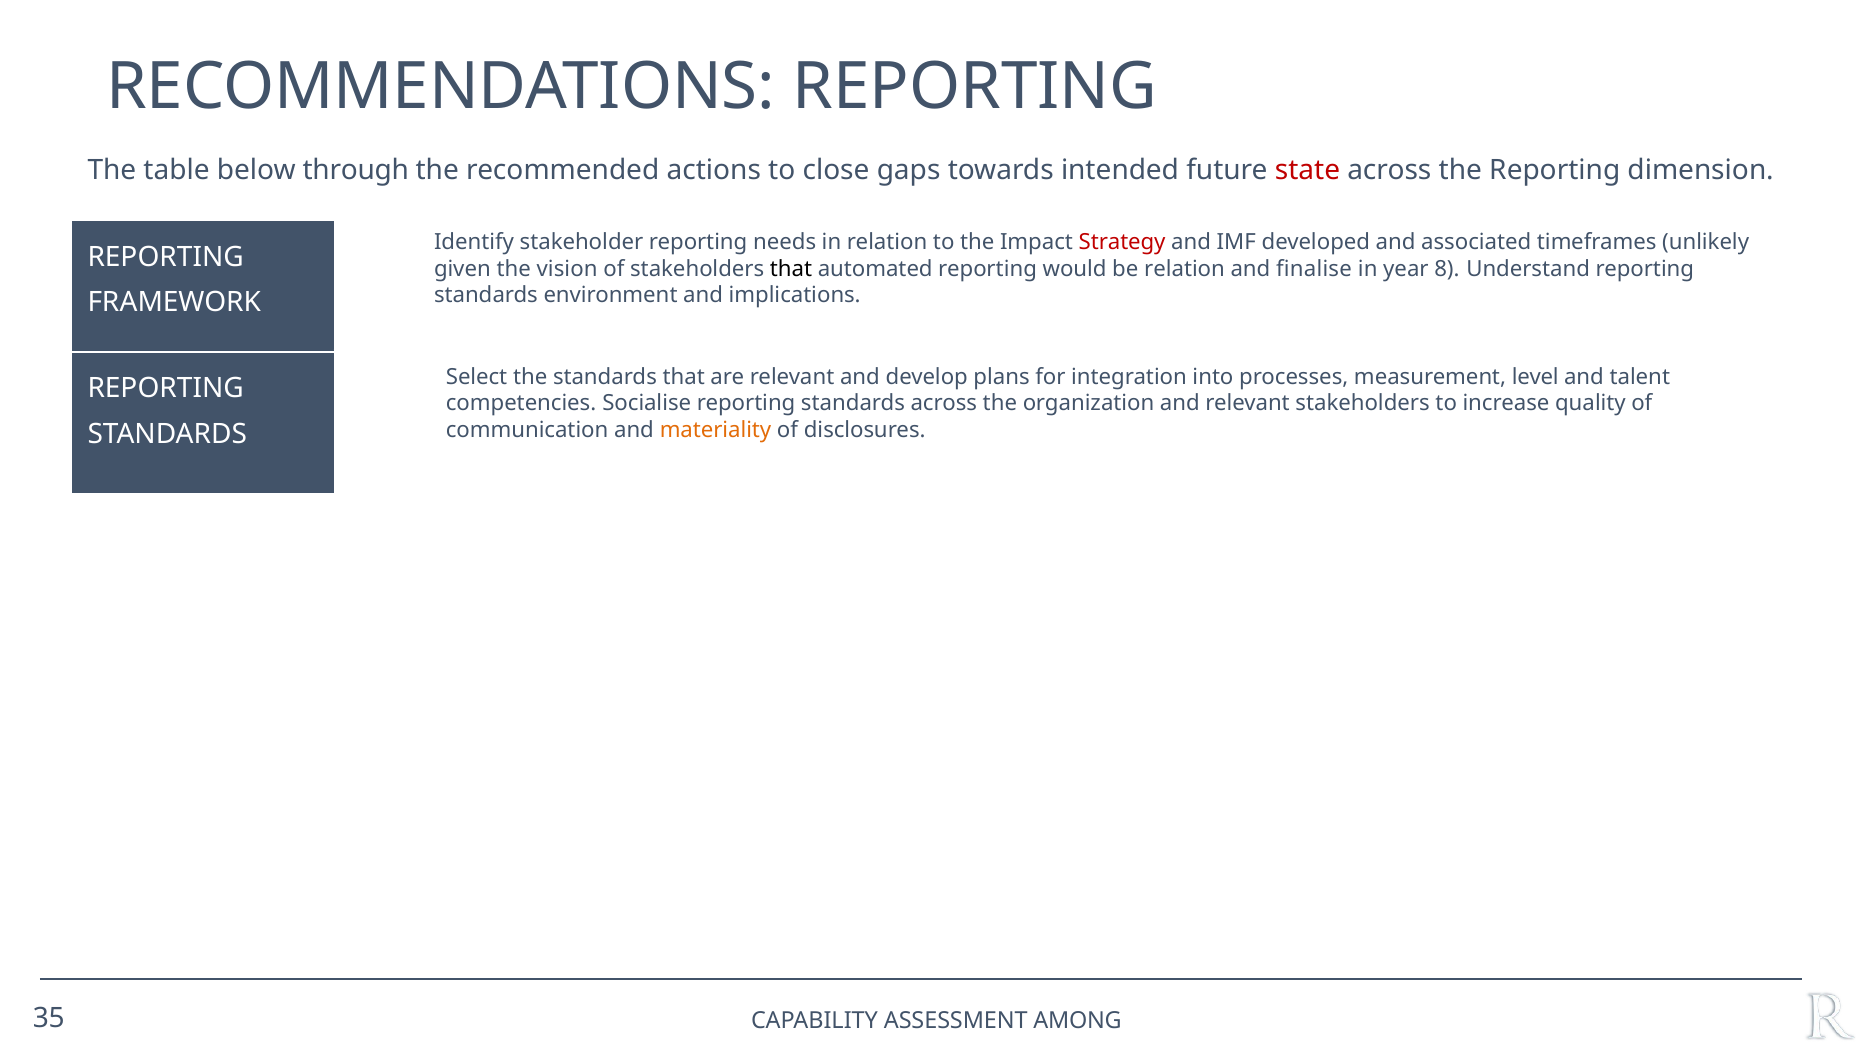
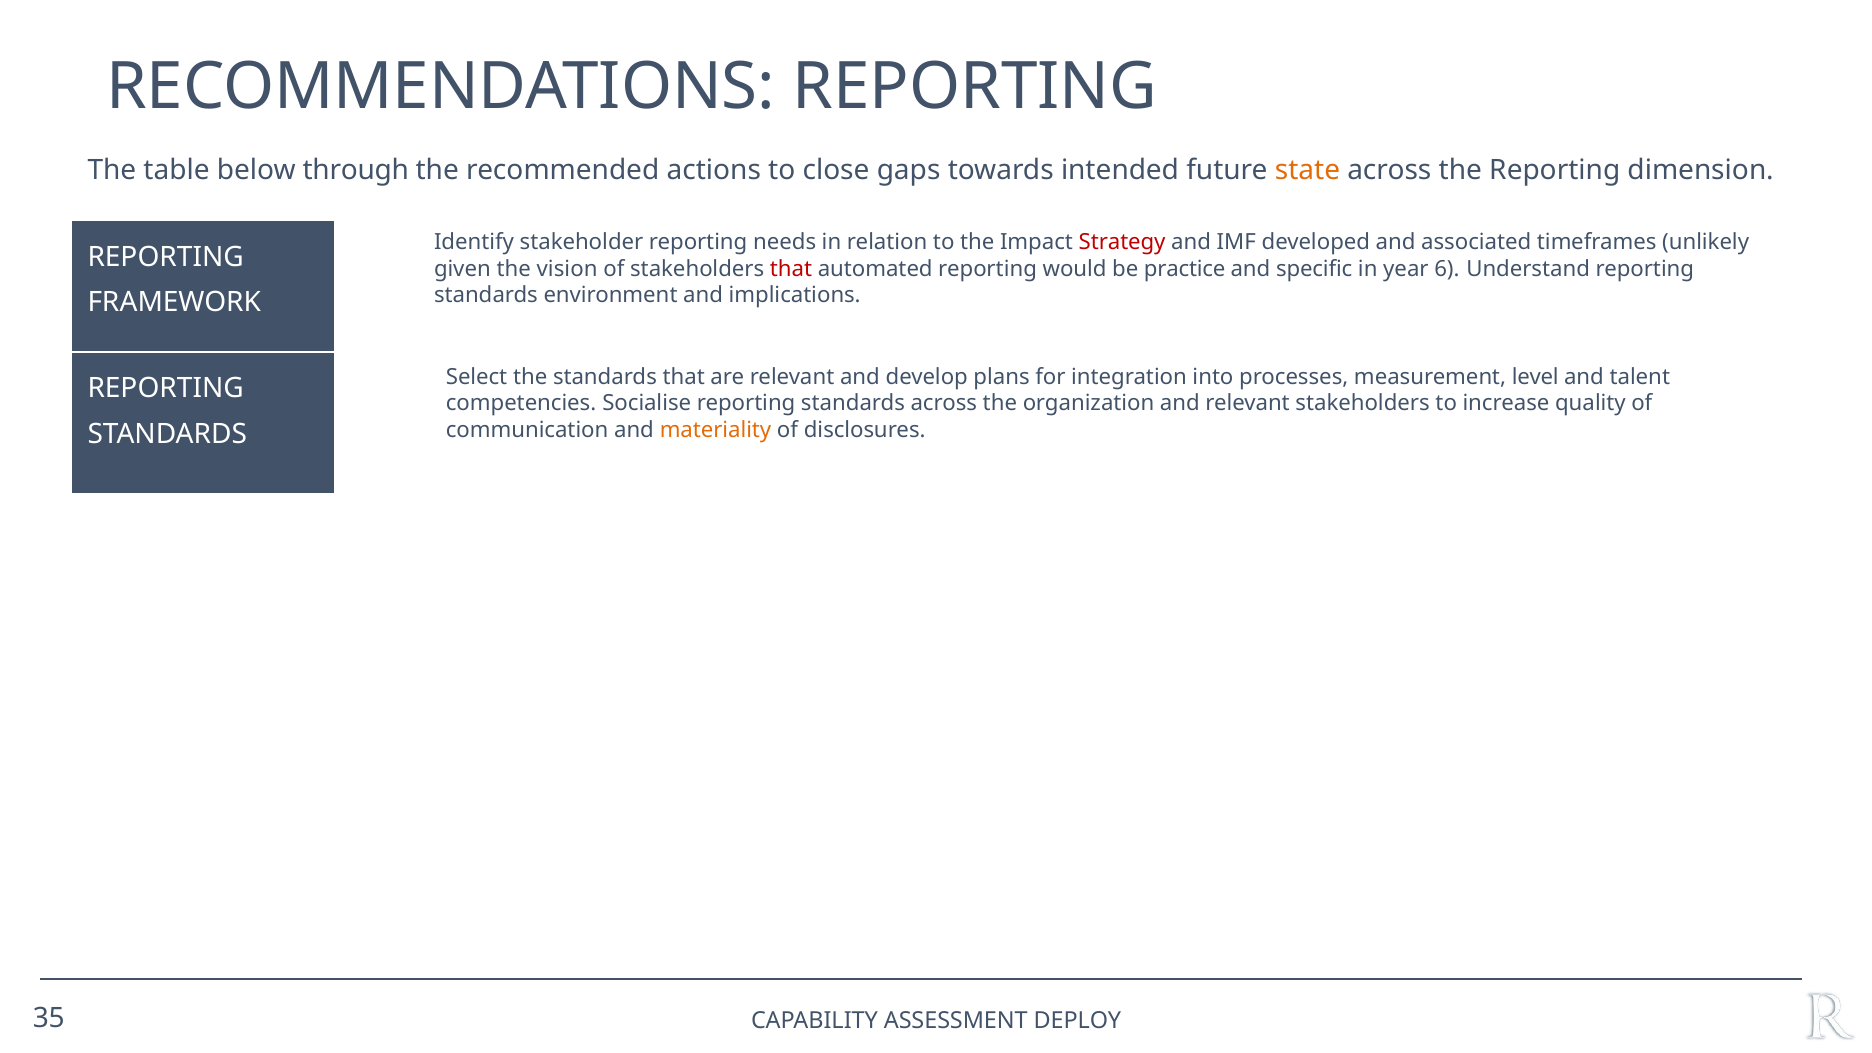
state colour: red -> orange (1308, 170)
that colour: black -> red (791, 269)
be relation: relation -> practice (1185, 269)
finalise: finalise -> specific (1314, 269)
8: 8 -> 6 (1447, 269)
AMONG: AMONG -> DEPLOY (1077, 1020)
